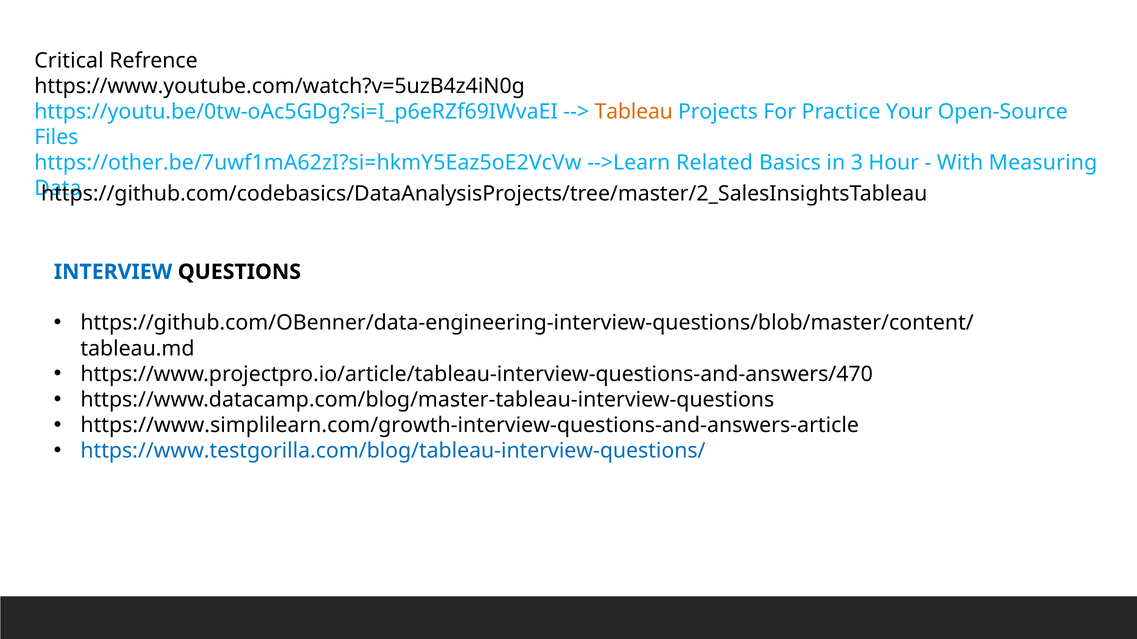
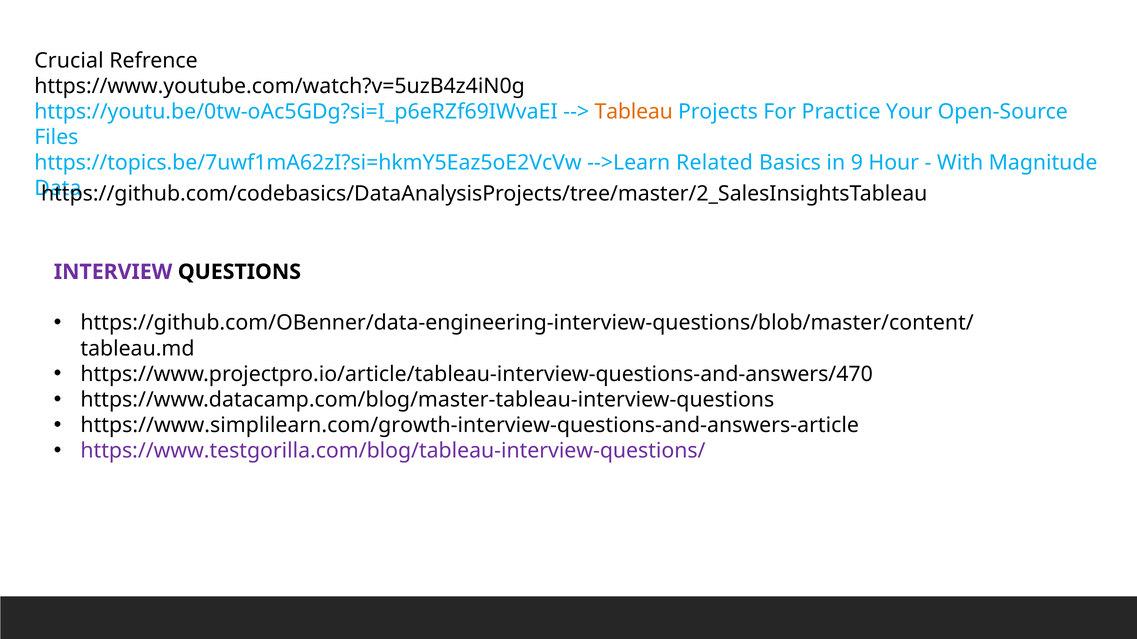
Critical: Critical -> Crucial (69, 61)
https://other.be/7uwf1mA62zI?si=hkmY5Eaz5oE2VcVw: https://other.be/7uwf1mA62zI?si=hkmY5Eaz5oE2VcVw -> https://topics.be/7uwf1mA62zI?si=hkmY5Eaz5oE2VcVw (308, 163)
3: 3 -> 9 (857, 163)
Measuring: Measuring -> Magnitude (1043, 163)
INTERVIEW colour: blue -> purple (113, 272)
https://www.testgorilla.com/blog/tableau-interview-questions/ colour: blue -> purple (393, 451)
